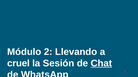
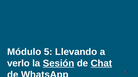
2: 2 -> 5 (48, 52)
cruel: cruel -> verlo (18, 64)
Sesión underline: none -> present (59, 64)
